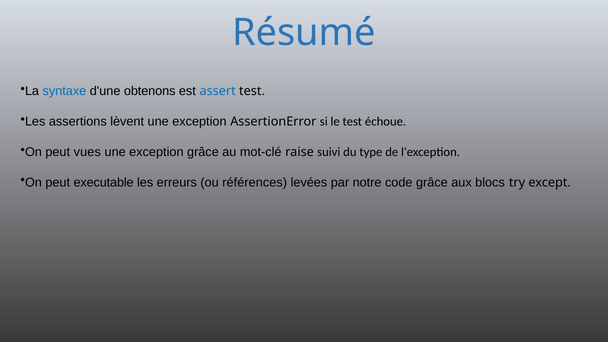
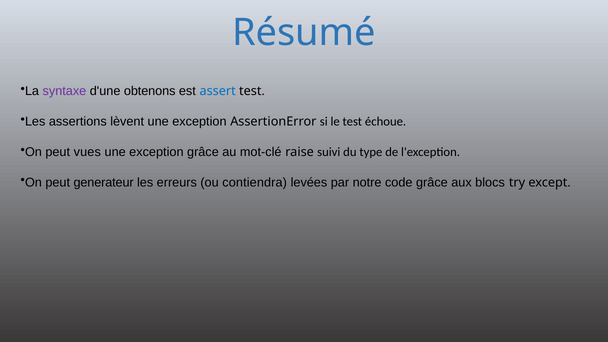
syntaxe colour: blue -> purple (64, 91)
executable: executable -> generateur (104, 182)
références: références -> contiendra (255, 182)
